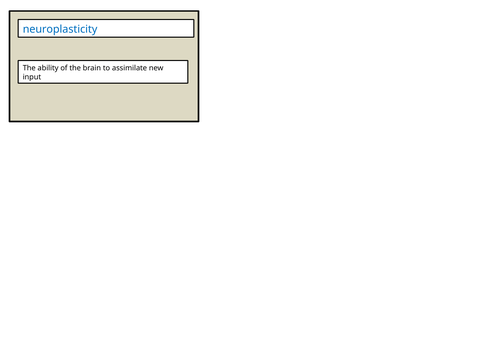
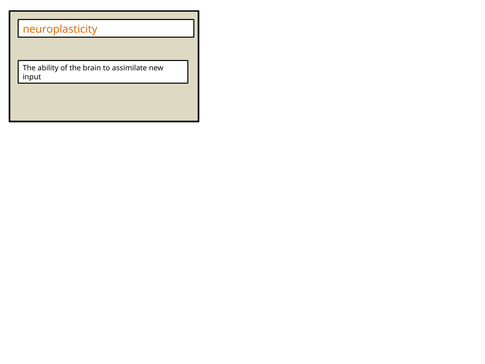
neuroplasticity colour: blue -> orange (60, 29)
